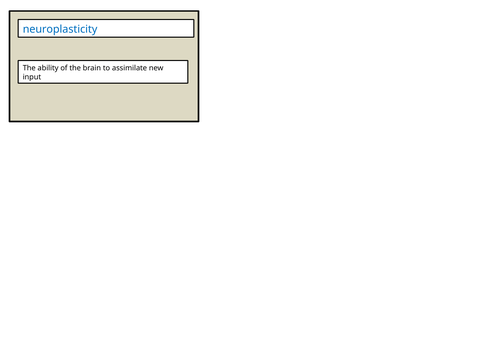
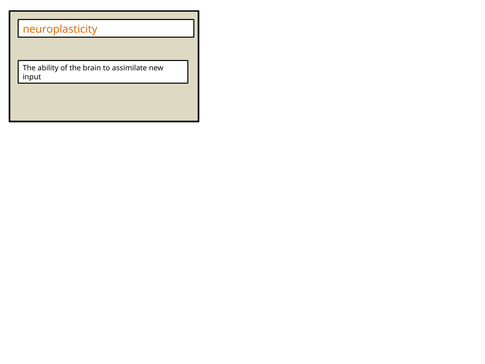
neuroplasticity colour: blue -> orange (60, 29)
